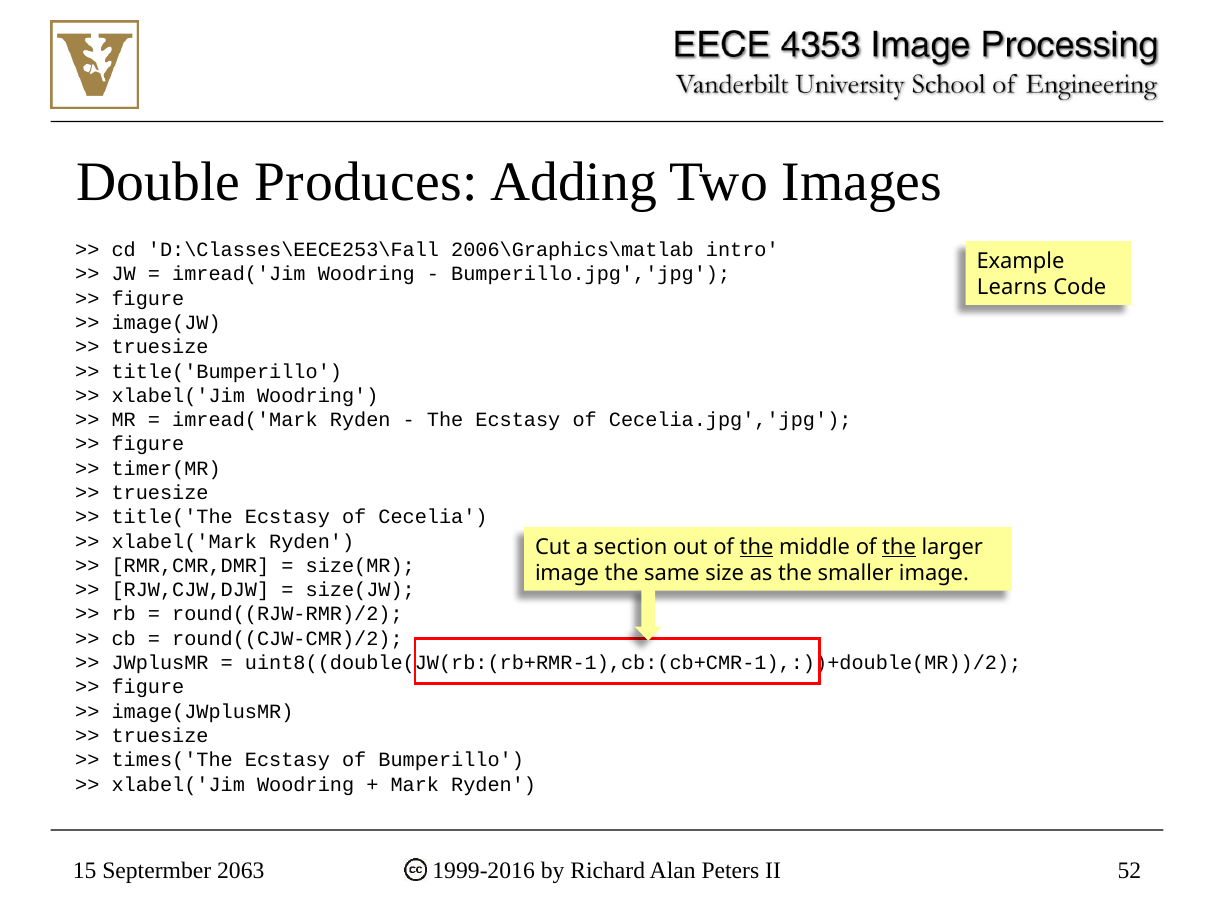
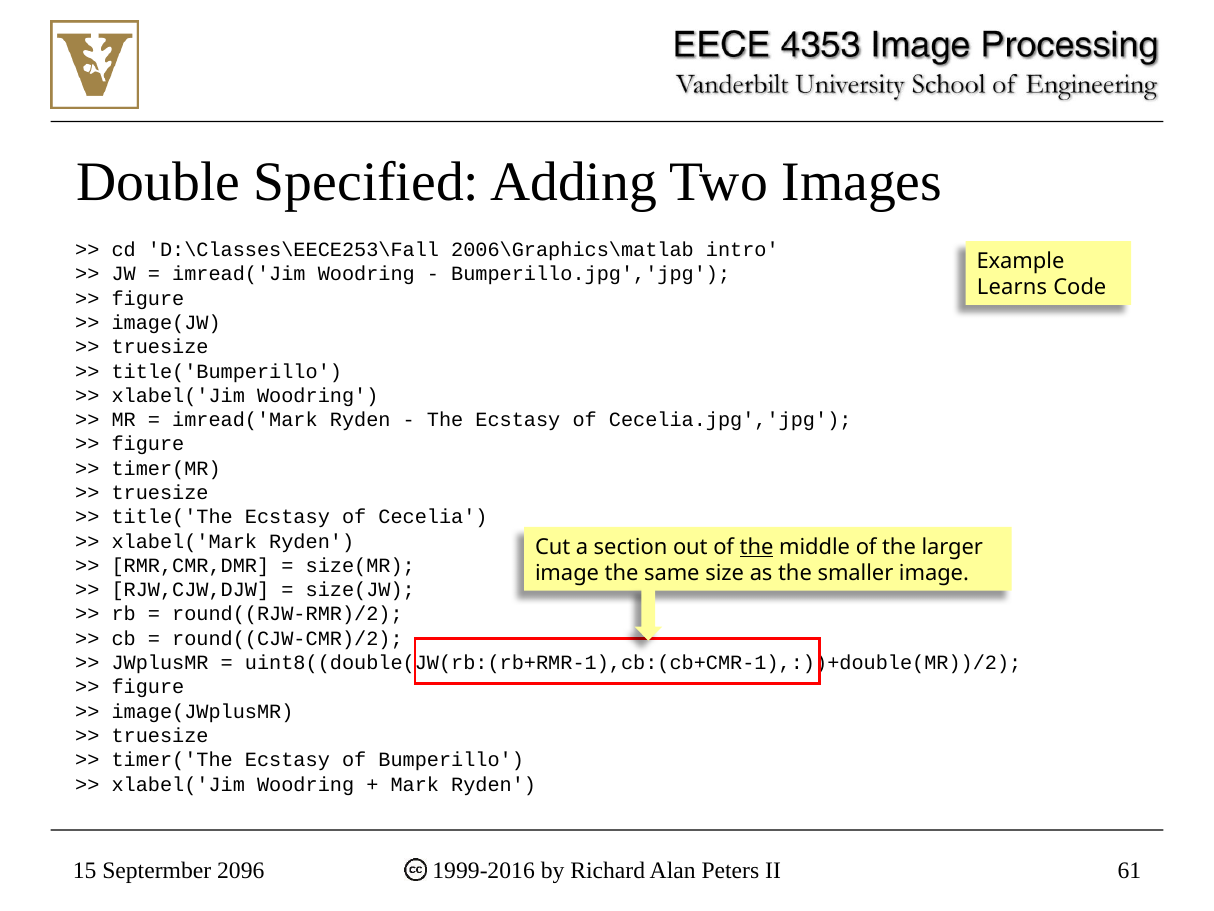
Produces: Produces -> Specified (367, 182)
the underline: present -> none (899, 547)
times('The: times('The -> timer('The (172, 760)
2063: 2063 -> 2096 (241, 870)
52: 52 -> 61 (1129, 870)
